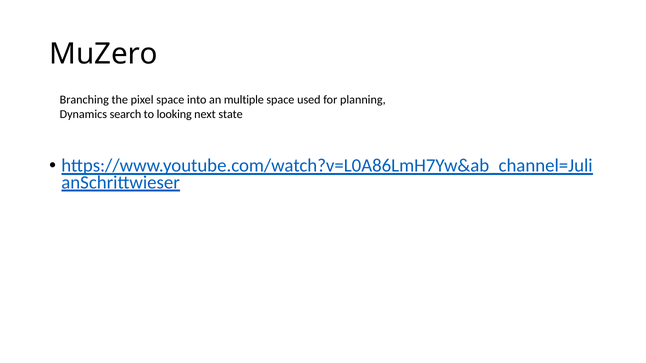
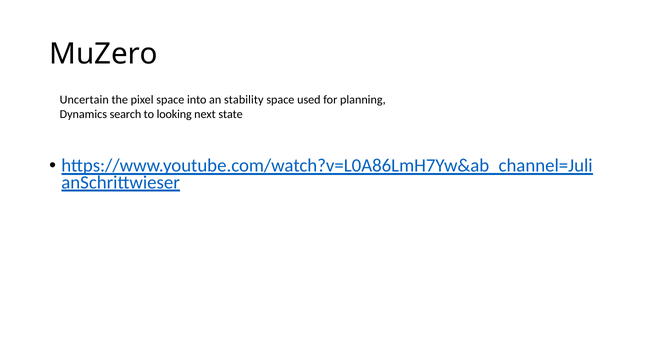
Branching: Branching -> Uncertain (84, 100)
multiple: multiple -> stability (244, 100)
